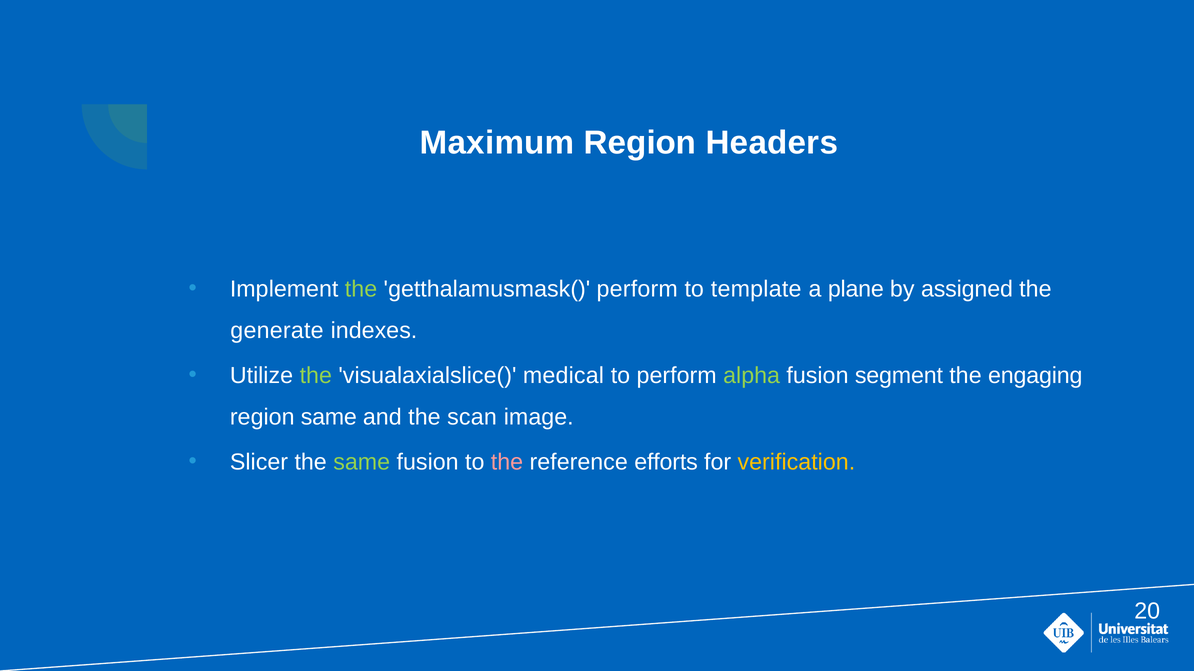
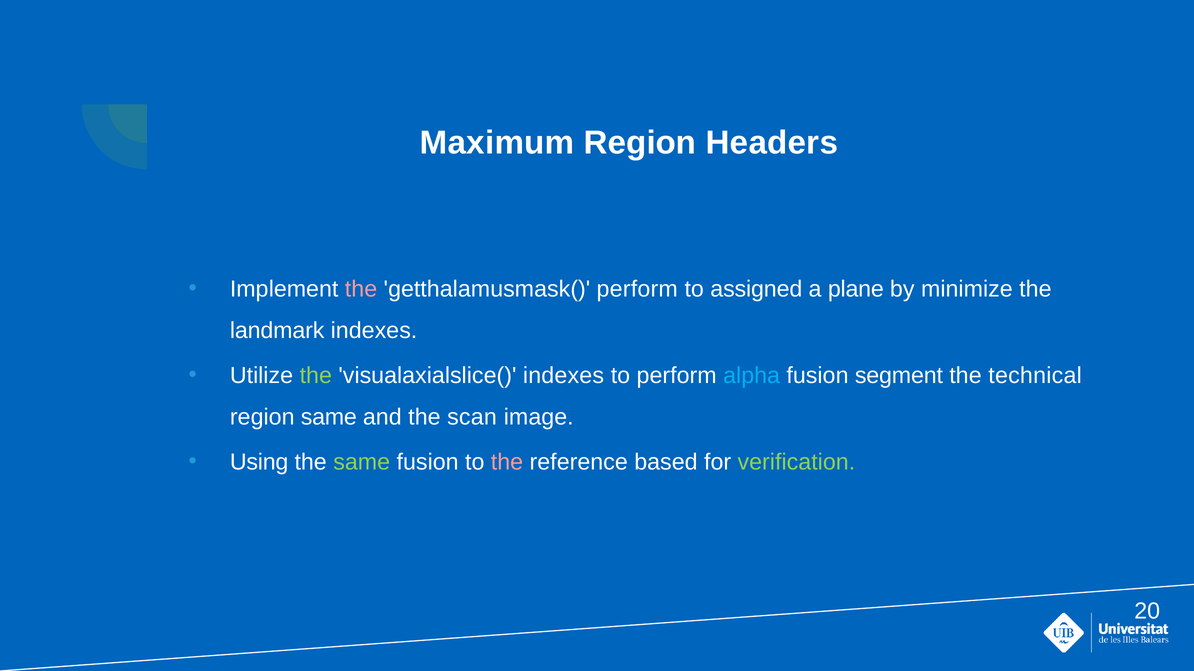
the colour: light green -> pink (361, 289)
template: template -> assigned (756, 289)
assigned: assigned -> minimize (967, 289)
generate: generate -> landmark (277, 331)
visualaxialslice( medical: medical -> indexes (563, 376)
alpha colour: light green -> light blue (752, 376)
engaging: engaging -> technical (1035, 376)
Slicer: Slicer -> Using (259, 463)
efforts: efforts -> based (666, 463)
verification colour: yellow -> light green (796, 463)
